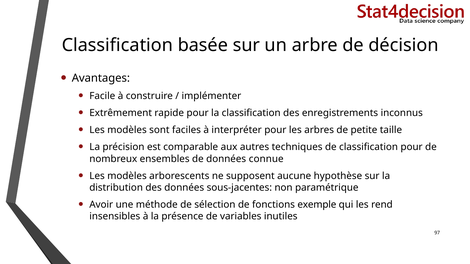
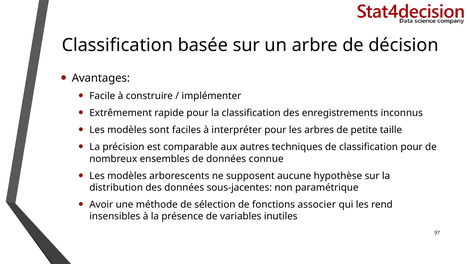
exemple: exemple -> associer (317, 205)
